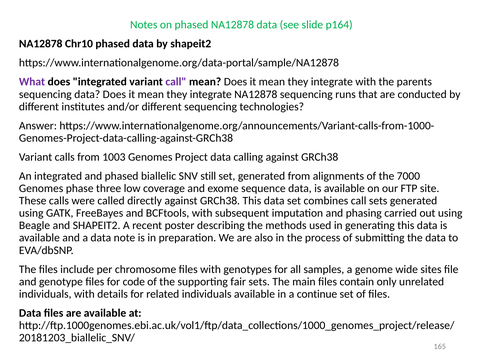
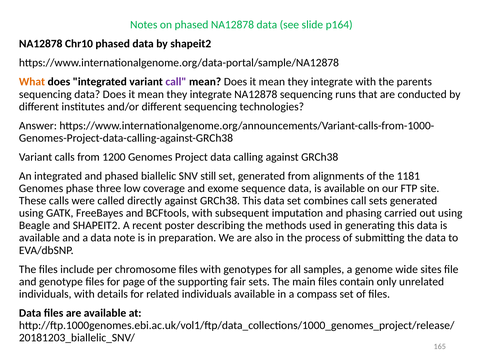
What colour: purple -> orange (32, 82)
1003: 1003 -> 1200 (114, 157)
7000: 7000 -> 1181 (408, 176)
code: code -> page (134, 282)
continue: continue -> compass (317, 294)
